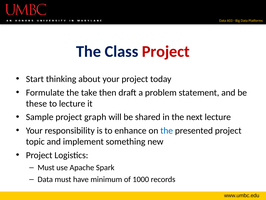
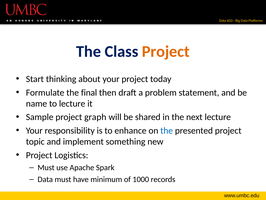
Project colour: red -> orange (166, 51)
take: take -> final (89, 92)
these: these -> name (37, 103)
